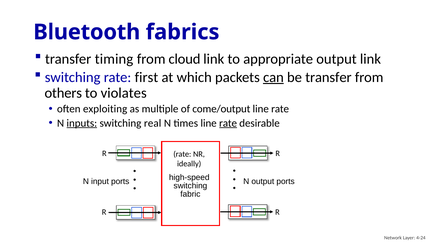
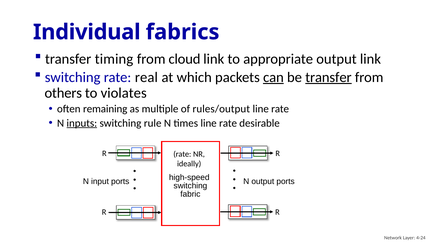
Bluetooth: Bluetooth -> Individual (87, 32)
first: first -> real (146, 77)
transfer underline: none -> present (328, 77)
exploiting: exploiting -> remaining (105, 109)
come/output: come/output -> rules/output (221, 109)
real: real -> rule (153, 123)
rate underline: present -> none (228, 123)
